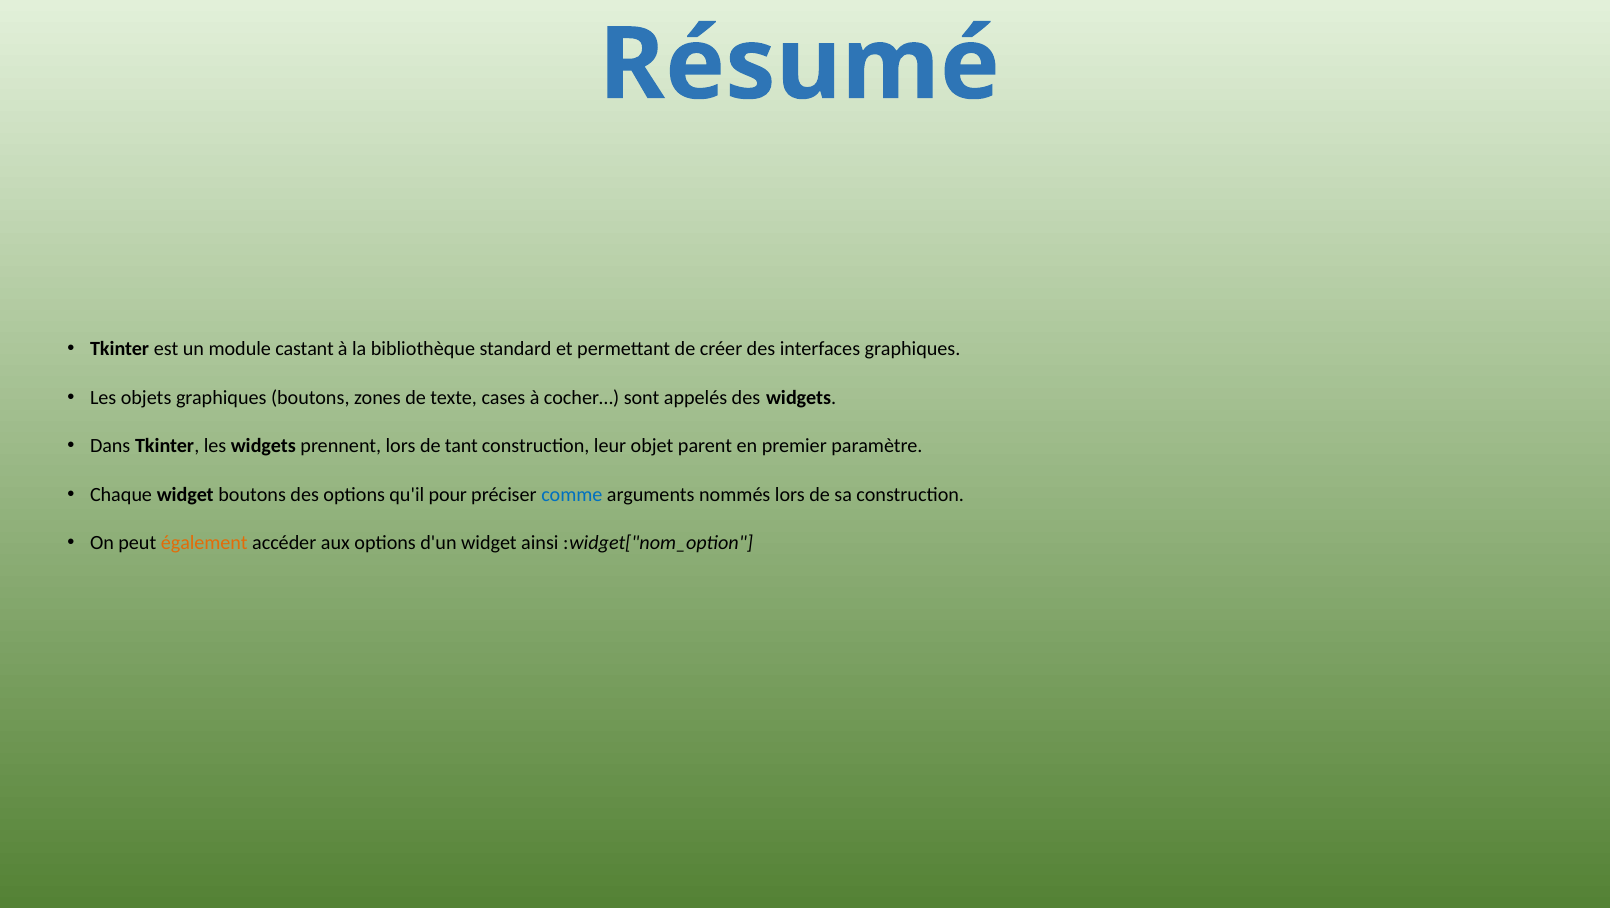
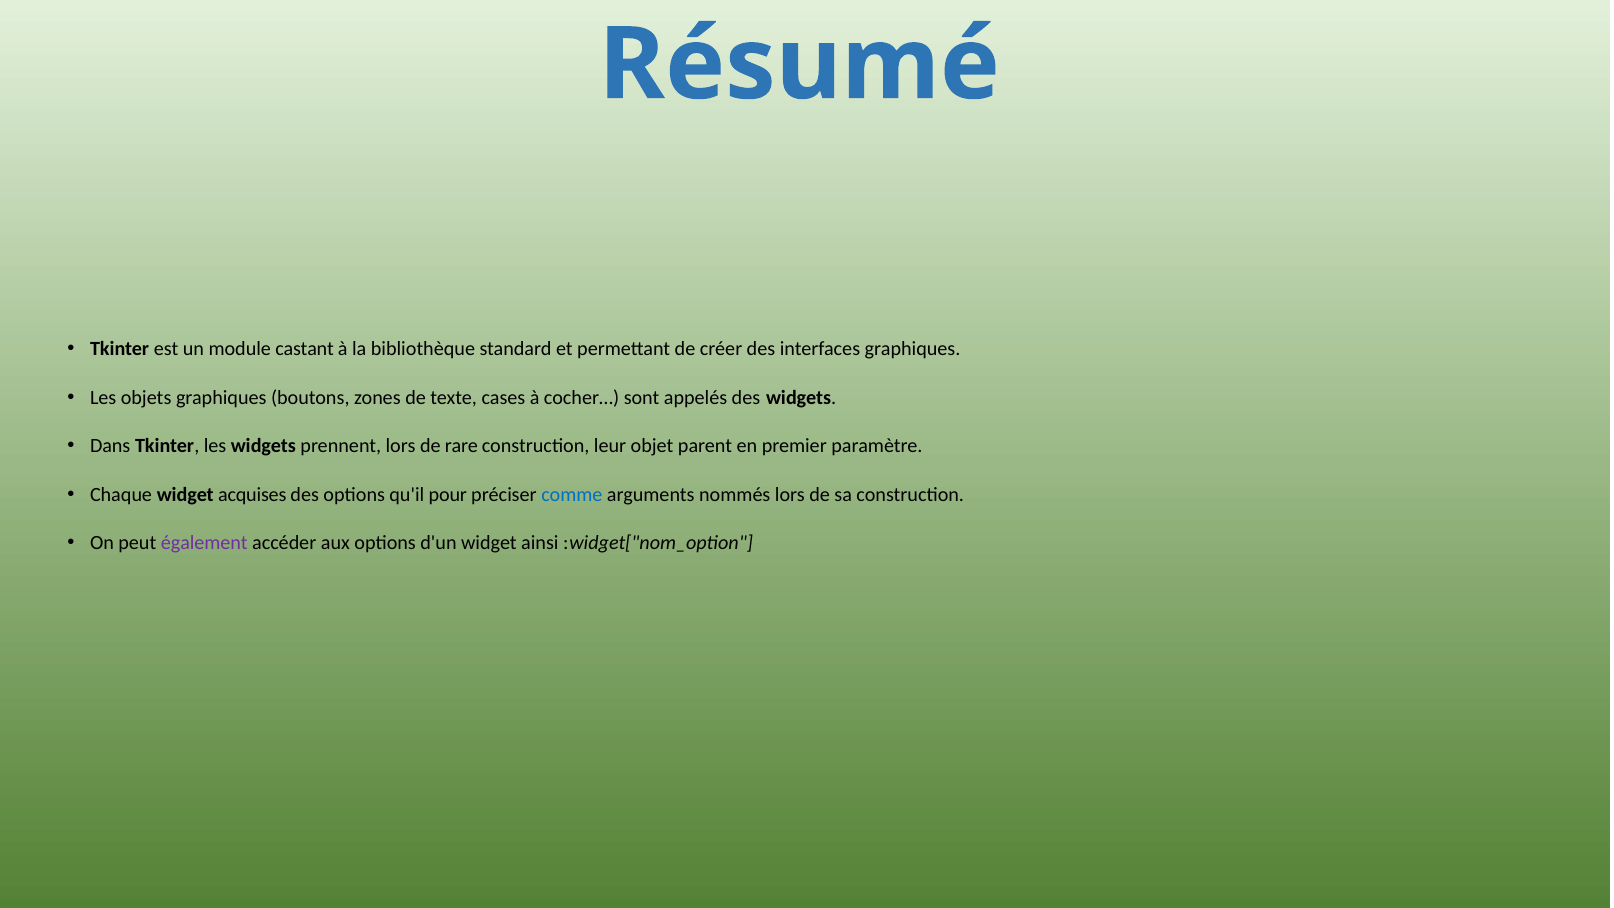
tant: tant -> rare (461, 446)
widget boutons: boutons -> acquises (252, 494)
également colour: orange -> purple (204, 543)
